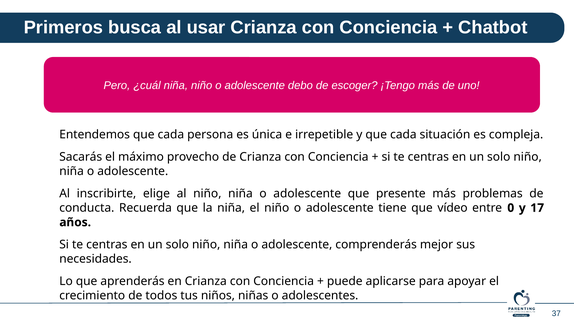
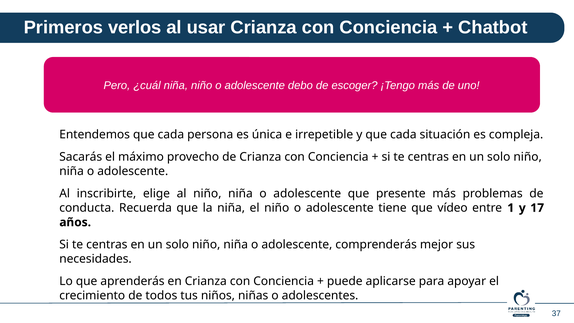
busca: busca -> verlos (135, 28)
0: 0 -> 1 (511, 208)
